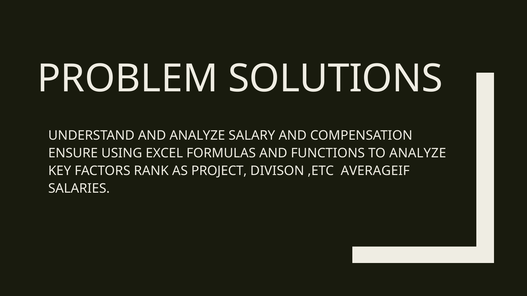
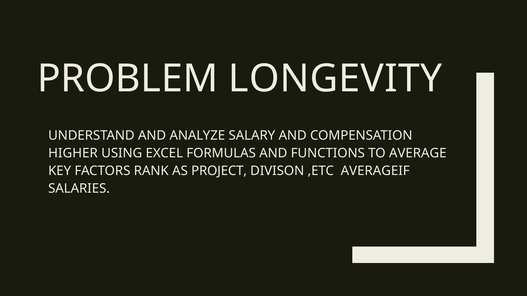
SOLUTIONS: SOLUTIONS -> LONGEVITY (335, 79)
ENSURE: ENSURE -> HIGHER (73, 153)
TO ANALYZE: ANALYZE -> AVERAGE (418, 153)
